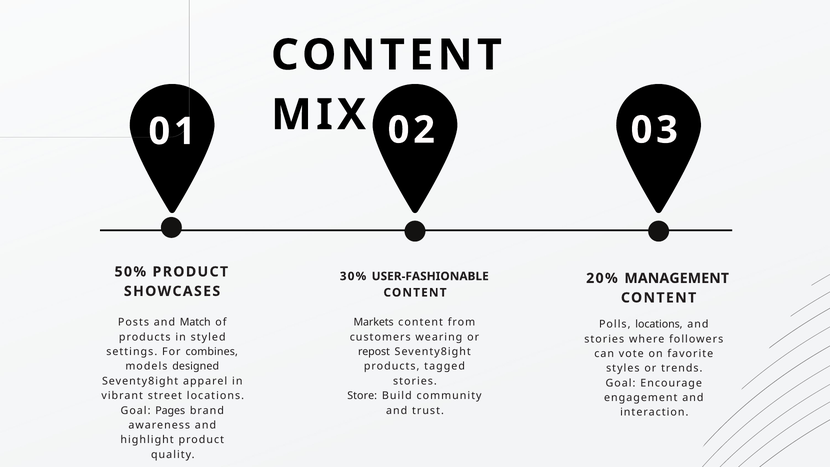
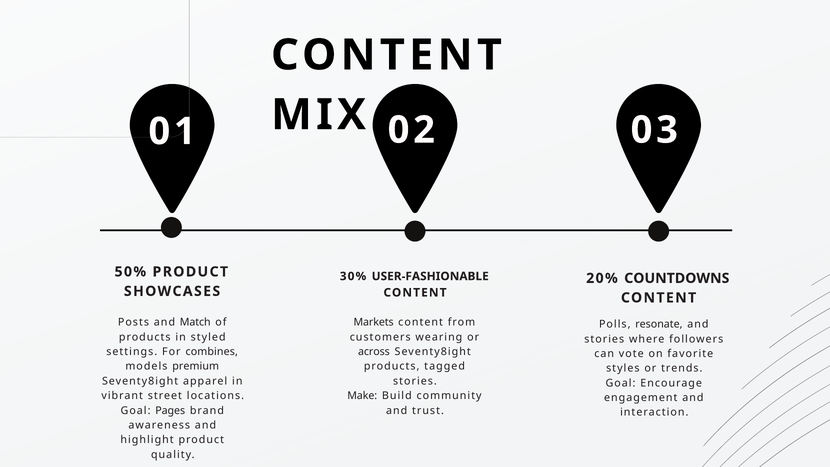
MANAGEMENT: MANAGEMENT -> COUNTDOWNS (677, 278)
Polls locations: locations -> resonate (659, 324)
repost: repost -> across (374, 352)
designed: designed -> premium (196, 366)
Store: Store -> Make (362, 396)
